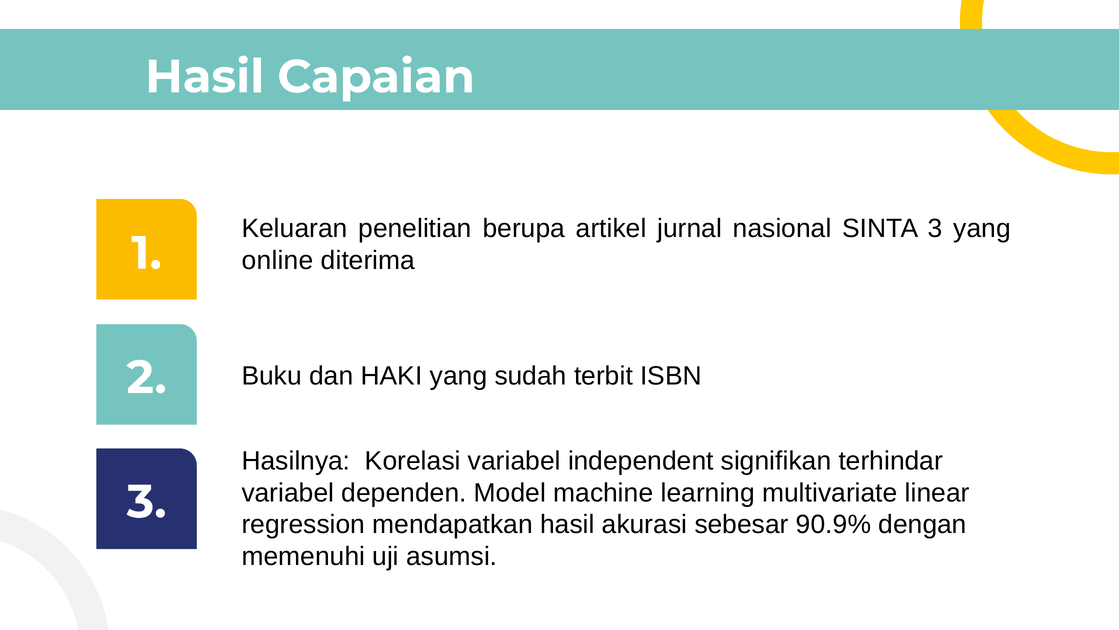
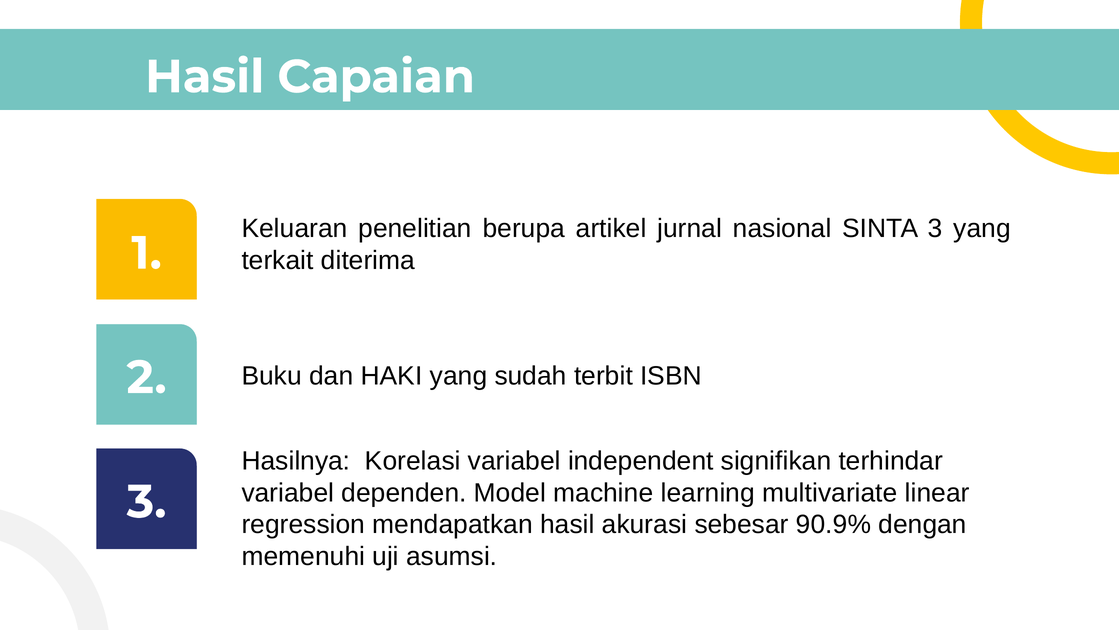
online: online -> terkait (278, 260)
